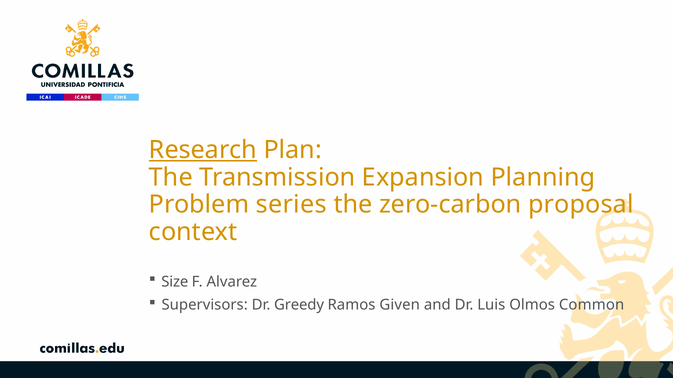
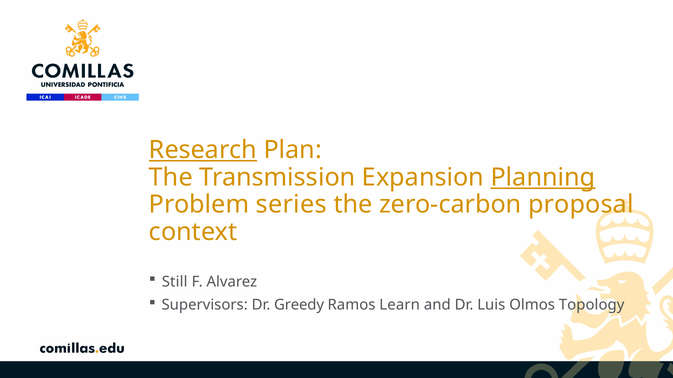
Planning underline: none -> present (543, 178)
Size: Size -> Still (175, 282)
Given: Given -> Learn (400, 305)
Common: Common -> Topology (592, 305)
